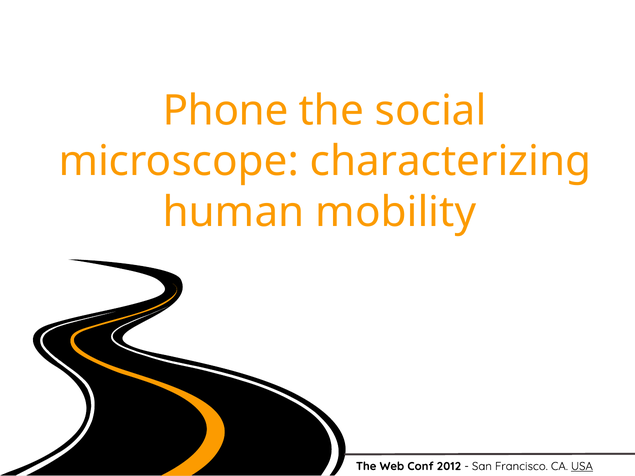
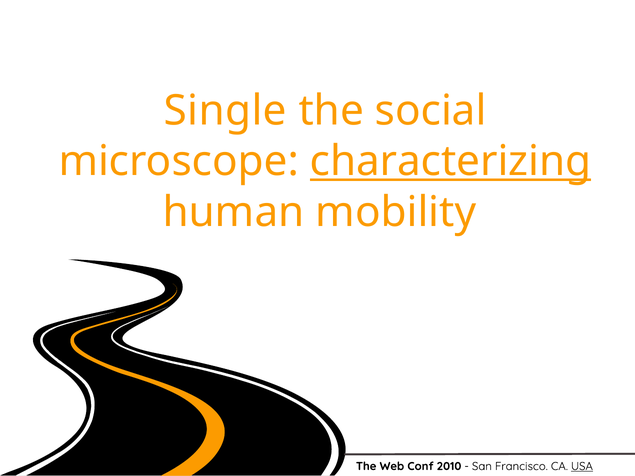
Phone: Phone -> Single (225, 111)
characterizing underline: none -> present (451, 162)
2012: 2012 -> 2010 (449, 466)
